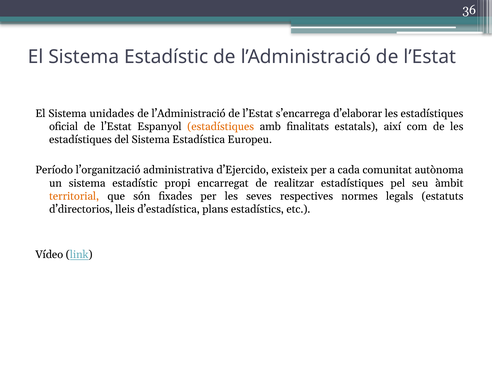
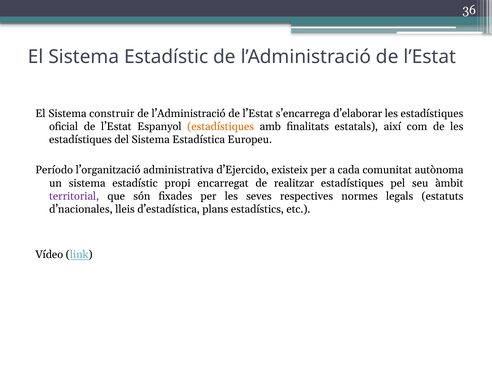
unidades: unidades -> construir (112, 114)
territorial colour: orange -> purple (74, 196)
d’directorios: d’directorios -> d’nacionales (81, 209)
